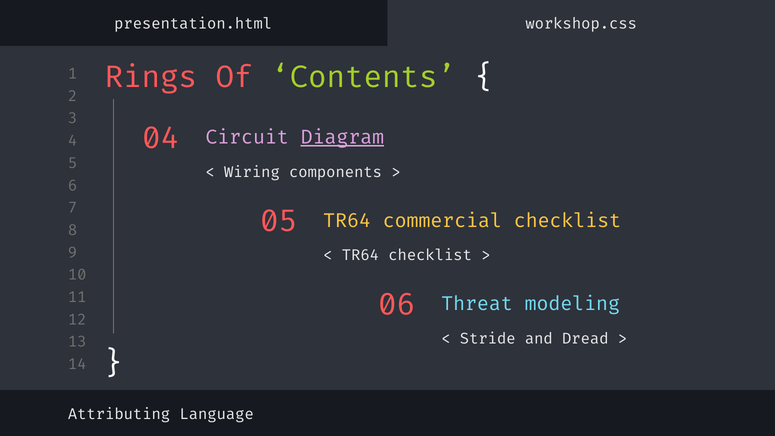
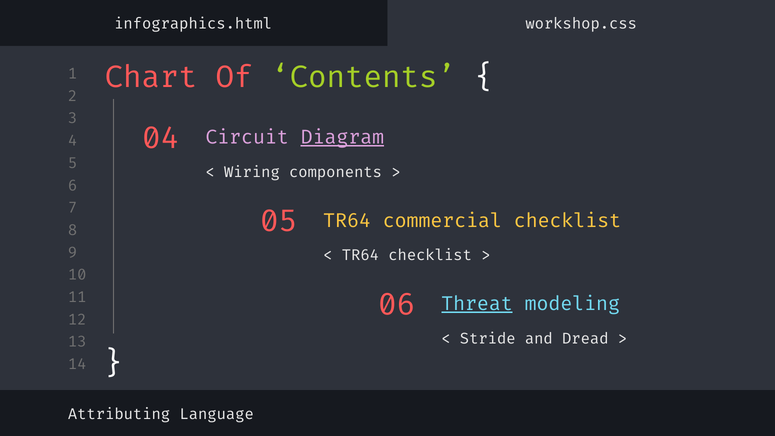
presentation.html: presentation.html -> infographics.html (193, 24)
Rings: Rings -> Chart (151, 77)
Threat underline: none -> present (477, 304)
